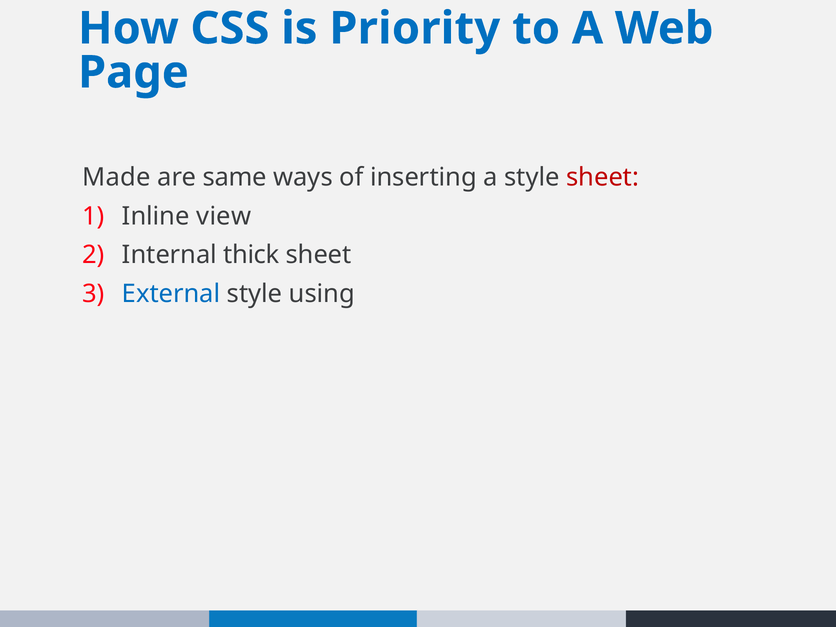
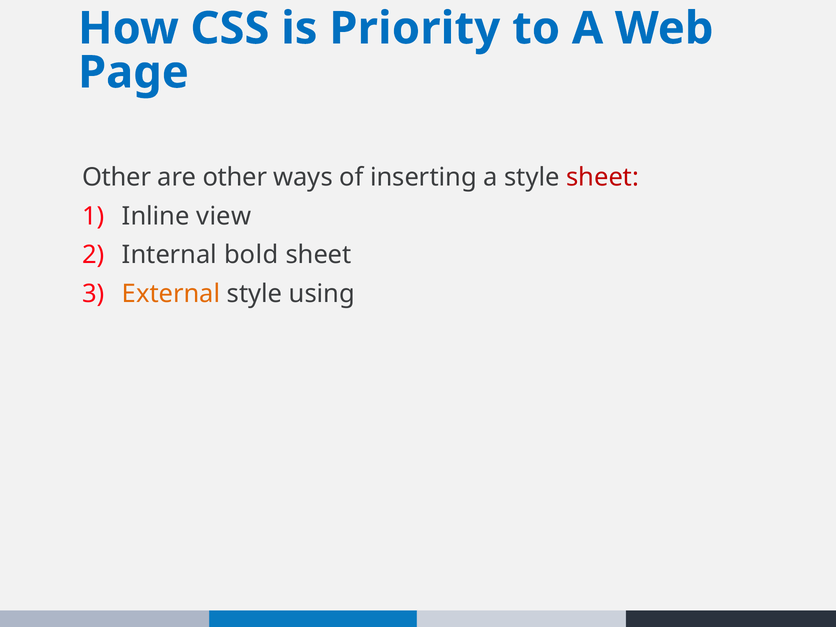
Made: Made -> Other (117, 177)
are same: same -> other (235, 177)
thick: thick -> bold (251, 255)
External colour: blue -> orange (171, 294)
